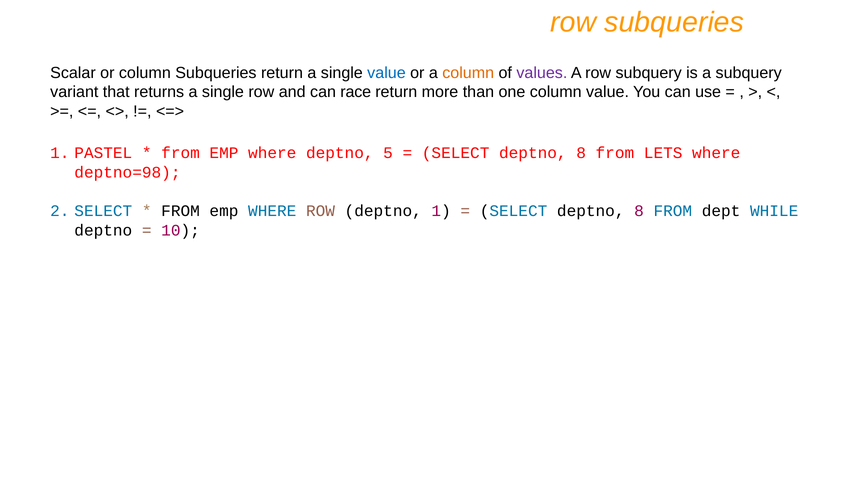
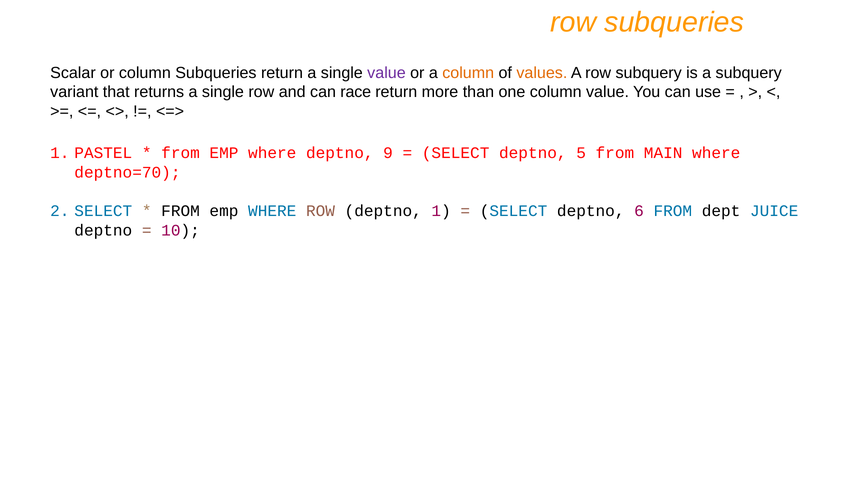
value colour: blue -> purple (386, 73)
values colour: purple -> orange (542, 73)
5: 5 -> 9 (388, 153)
8: 8 -> 5 (581, 153)
LETS: LETS -> MAIN (663, 153)
deptno=98: deptno=98 -> deptno=70 (127, 173)
8: 8 -> 6 (639, 211)
WHILE: WHILE -> JUICE (774, 211)
